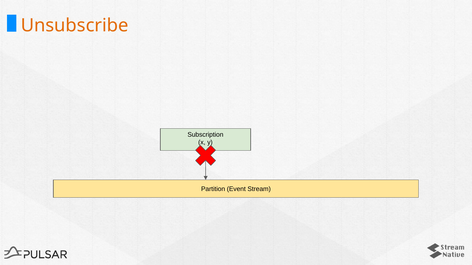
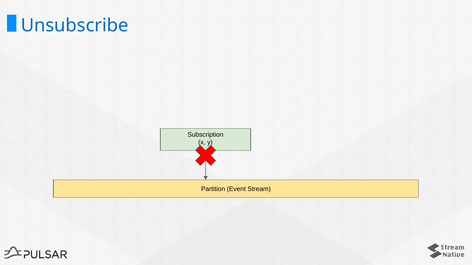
Unsubscribe colour: orange -> blue (75, 25)
